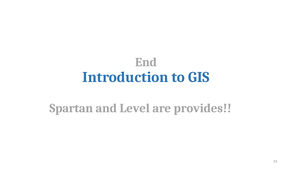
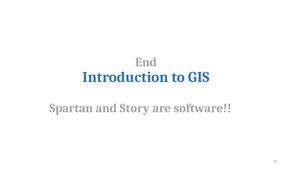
Level: Level -> Story (135, 108)
provides: provides -> software (203, 108)
